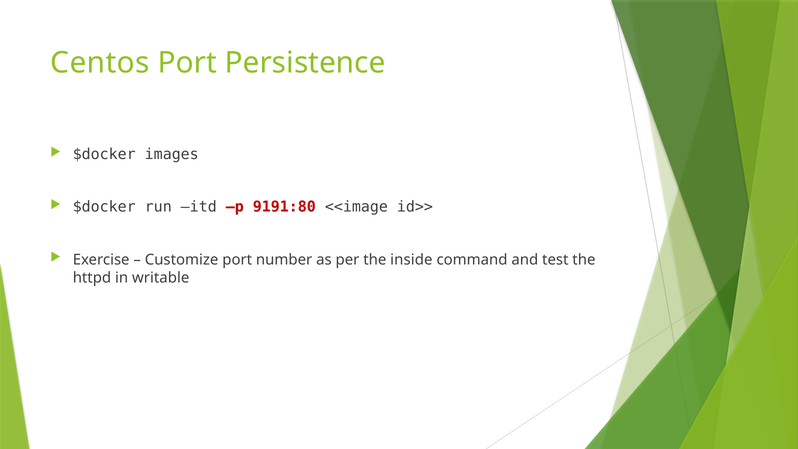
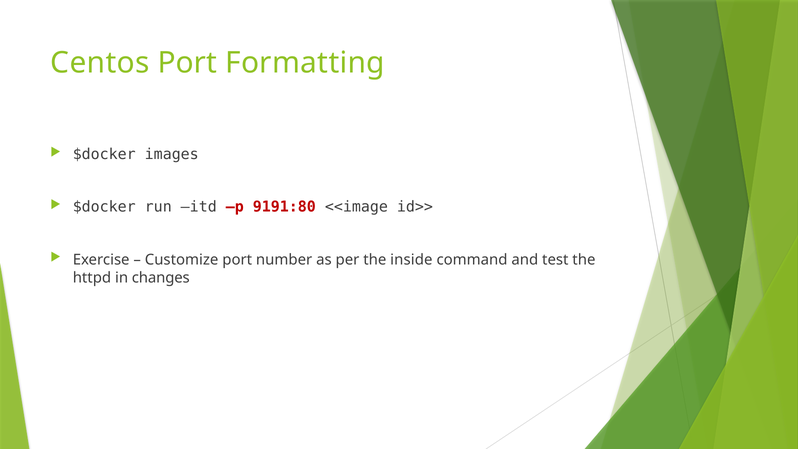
Persistence: Persistence -> Formatting (305, 63)
writable: writable -> changes (161, 277)
